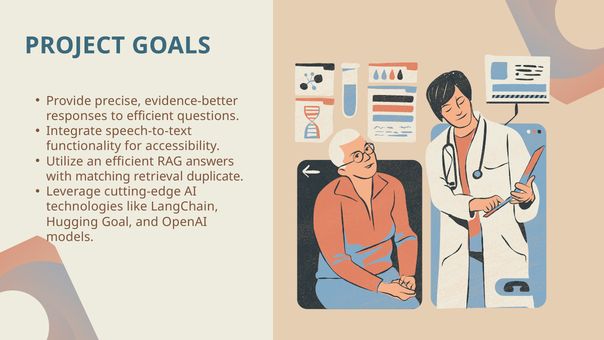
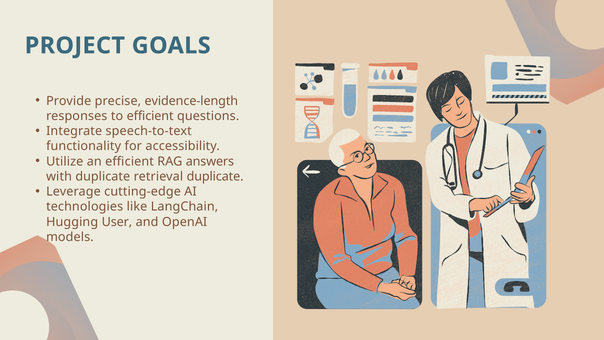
evidence-better: evidence-better -> evidence-length (191, 101)
with matching: matching -> duplicate (103, 176)
Goal: Goal -> User (117, 222)
